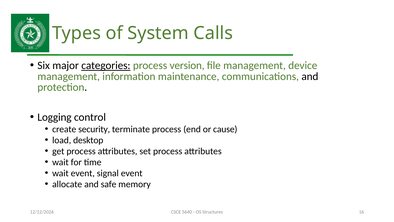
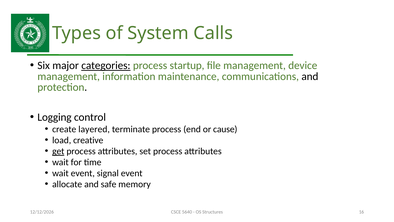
version: version -> startup (187, 65)
security: security -> layered (94, 129)
desktop: desktop -> creative (88, 140)
get underline: none -> present (58, 151)
